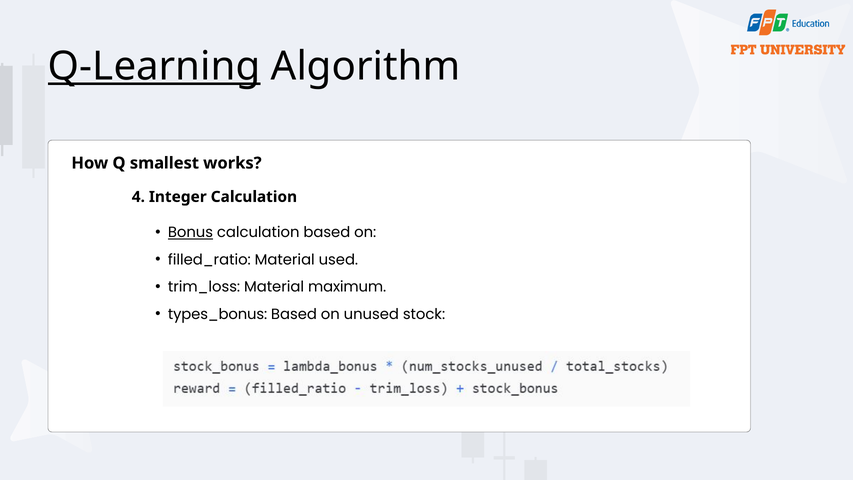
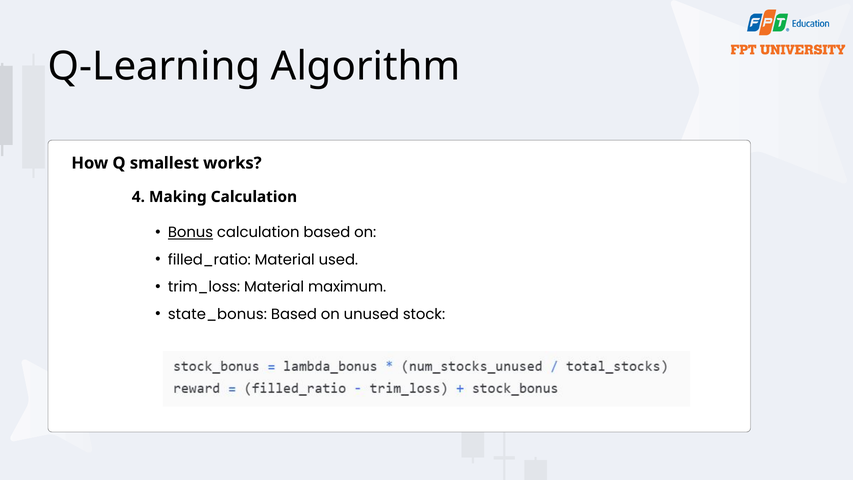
Q-Learning underline: present -> none (154, 66)
Integer: Integer -> Making (178, 197)
types_bonus: types_bonus -> state_bonus (217, 314)
